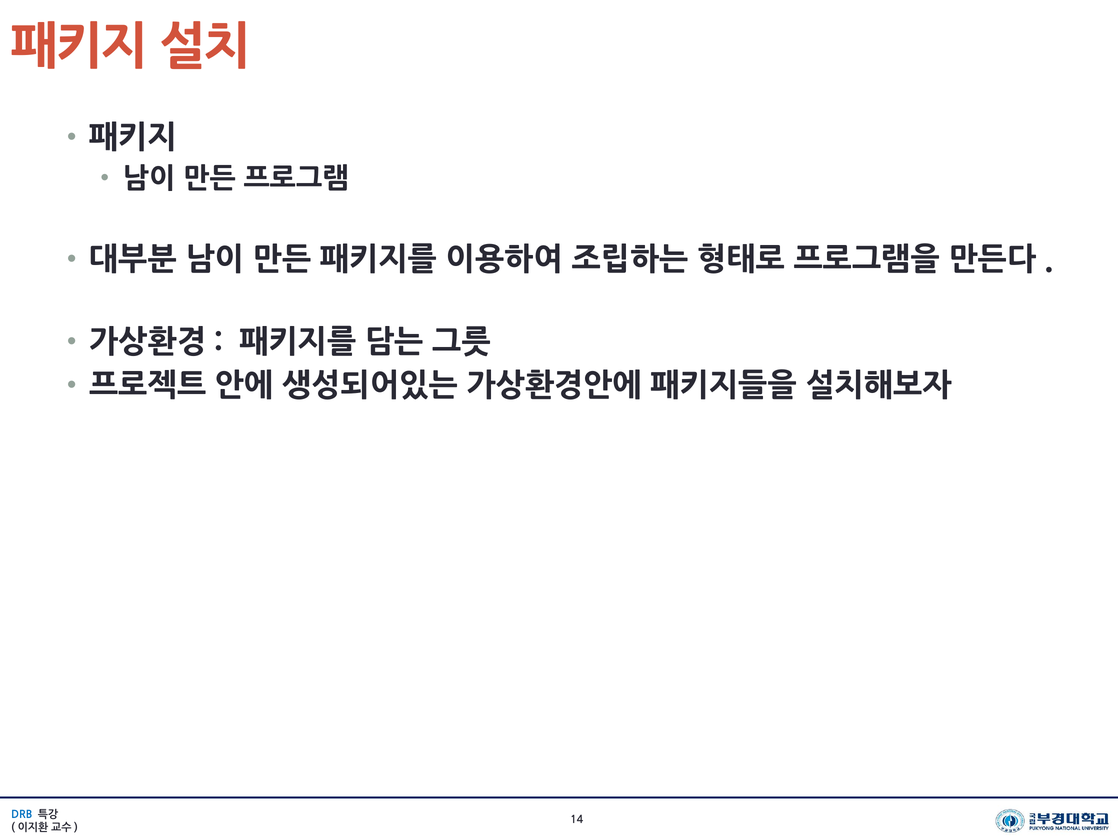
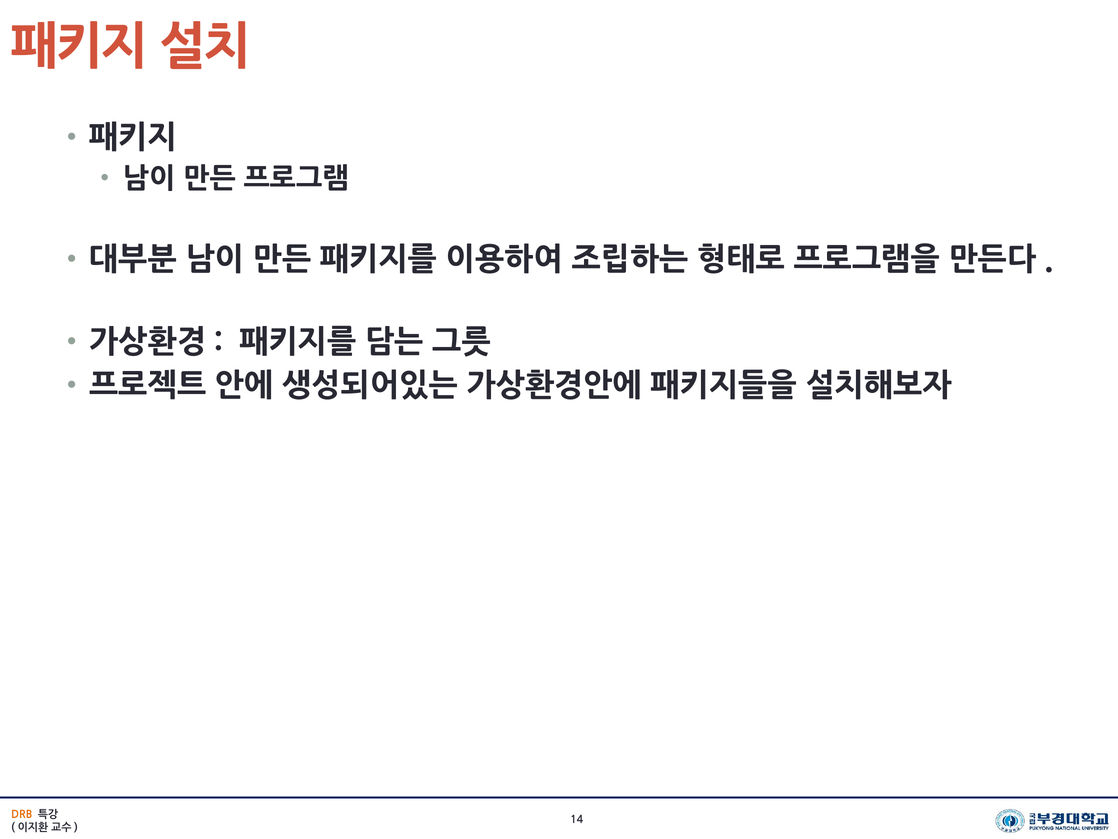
DRB colour: blue -> orange (22, 814)
